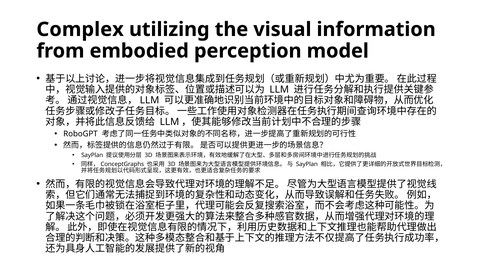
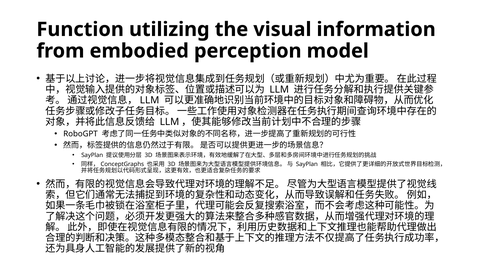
Complex: Complex -> Function (80, 29)
